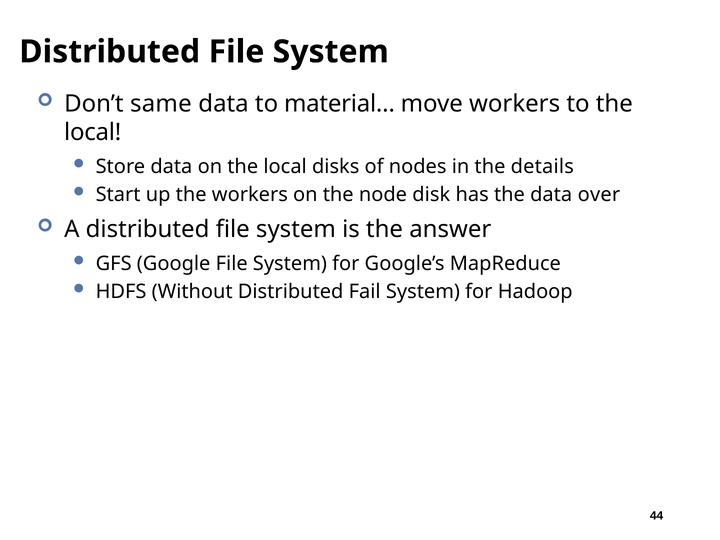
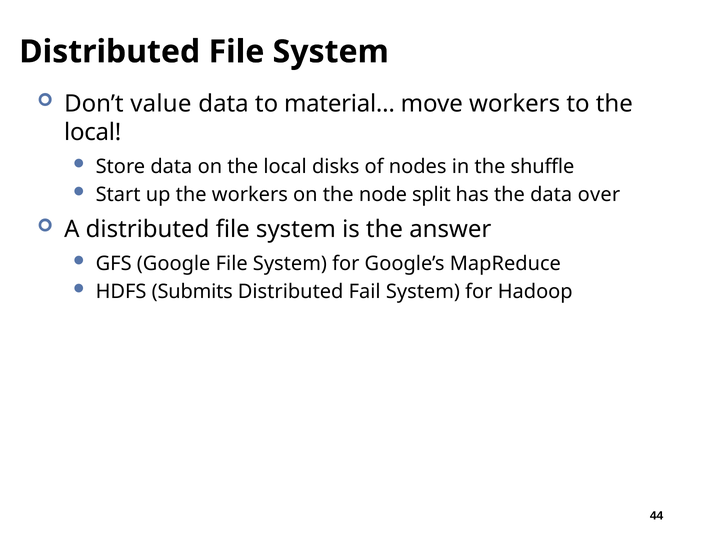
same: same -> value (161, 104)
details: details -> shuffle (542, 167)
disk: disk -> split (431, 195)
Without: Without -> Submits (192, 292)
